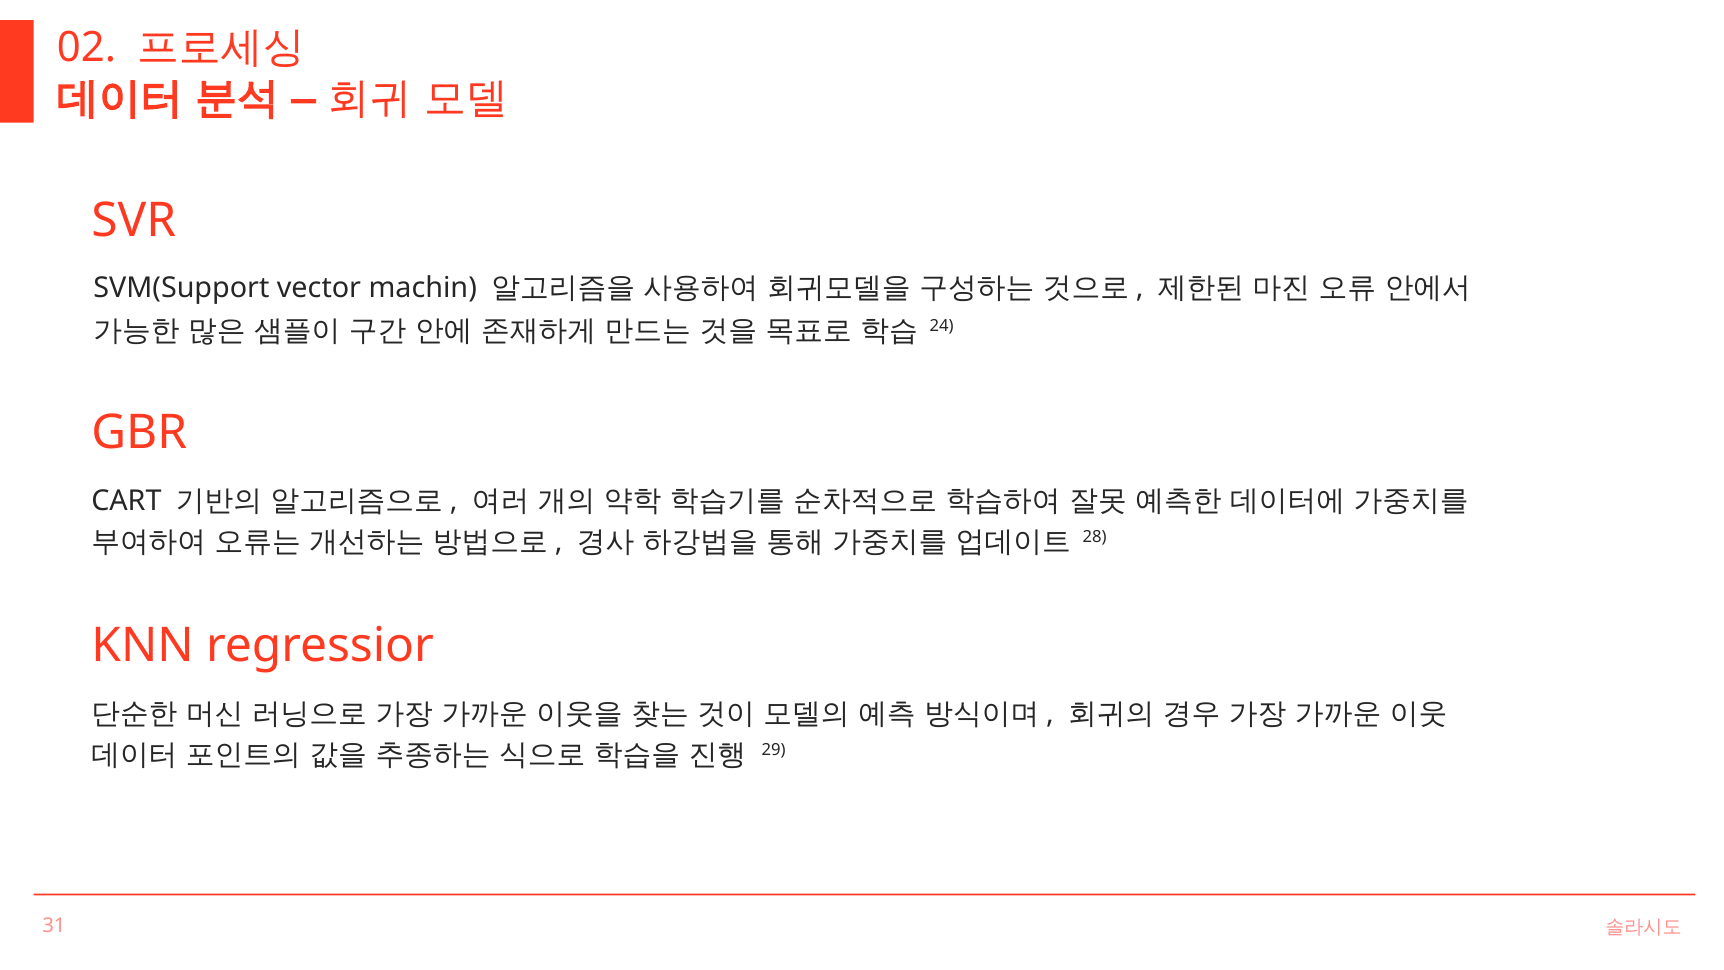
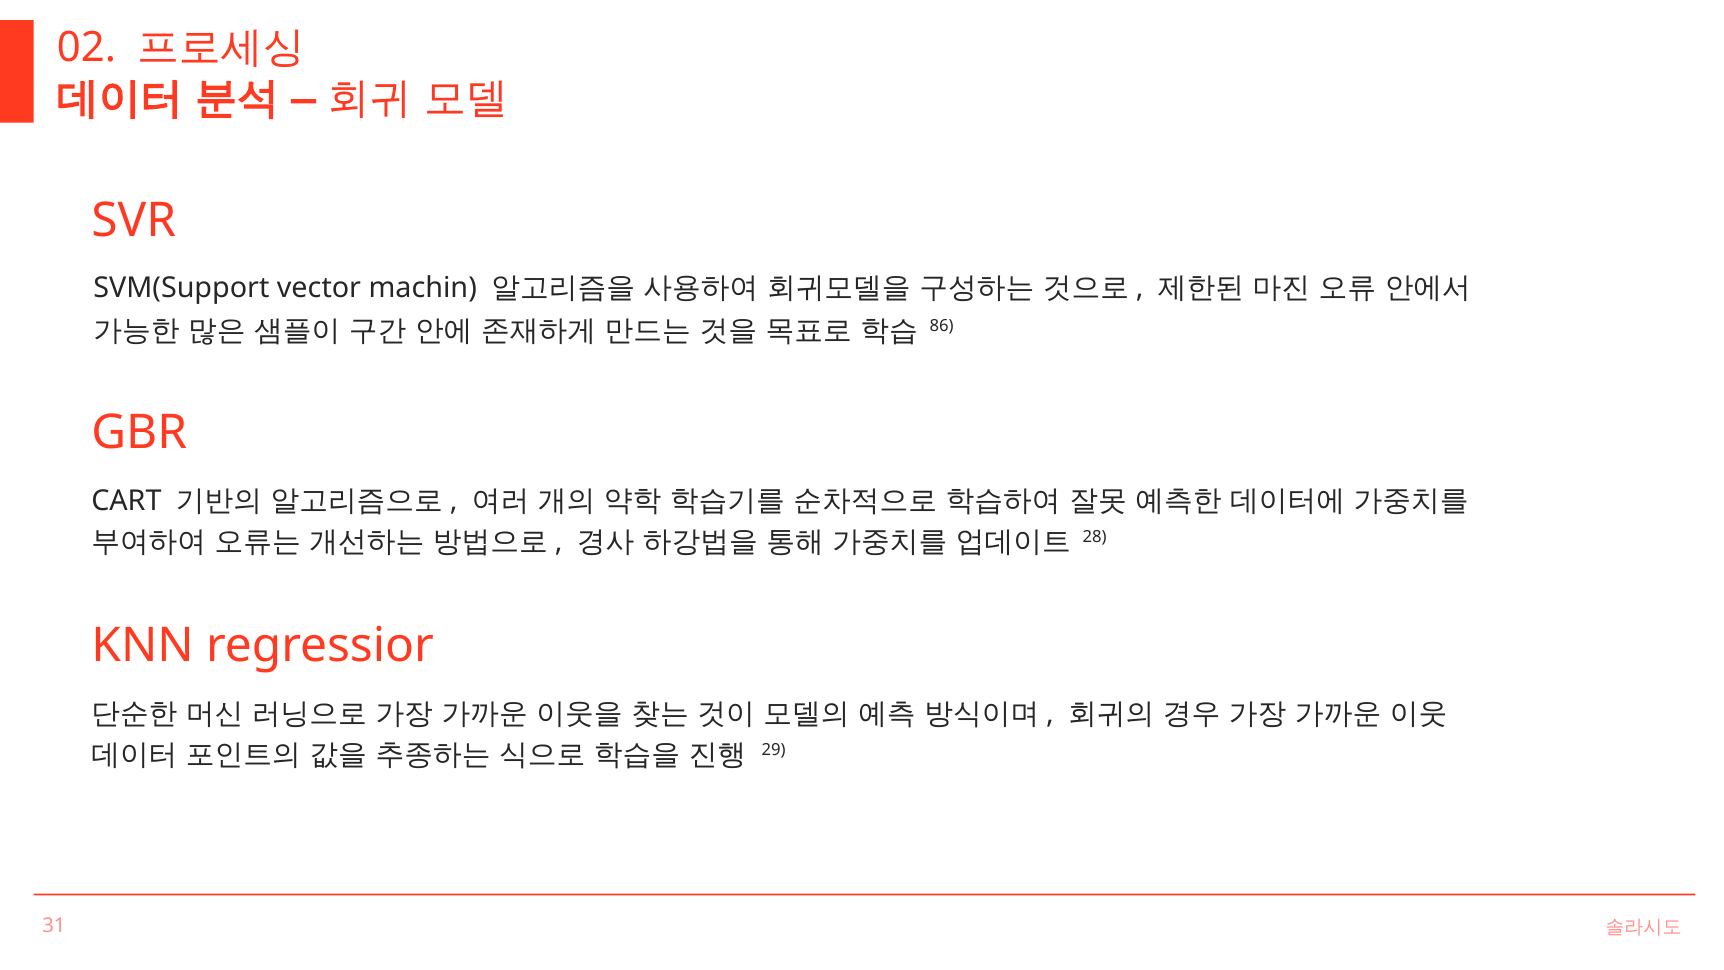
24: 24 -> 86 (942, 326)
